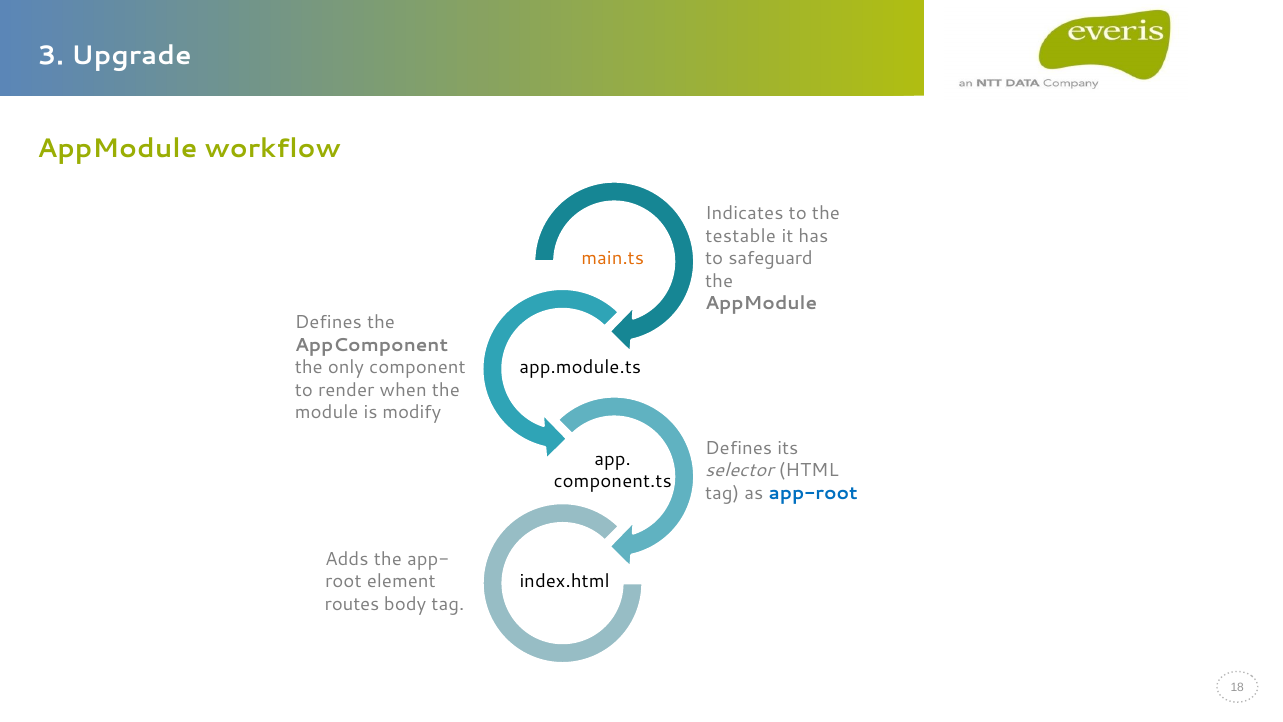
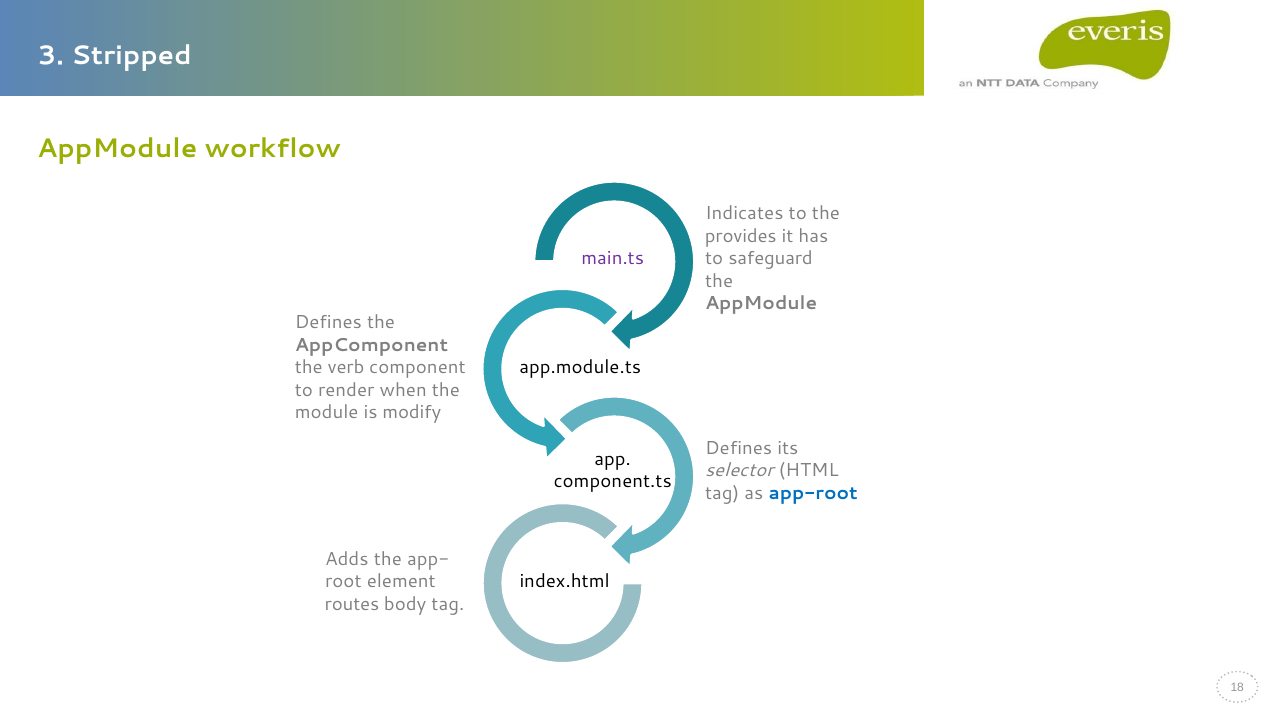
Upgrade: Upgrade -> Stripped (131, 55)
testable: testable -> provides (741, 236)
main.ts colour: orange -> purple (613, 258)
only: only -> verb (346, 368)
